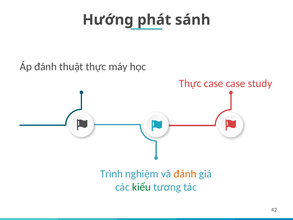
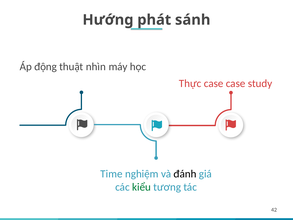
Áp đánh: đánh -> động (46, 67)
thuật thực: thực -> nhìn (96, 67)
Trình: Trình -> Time (111, 174)
đánh colour: orange -> black (185, 174)
